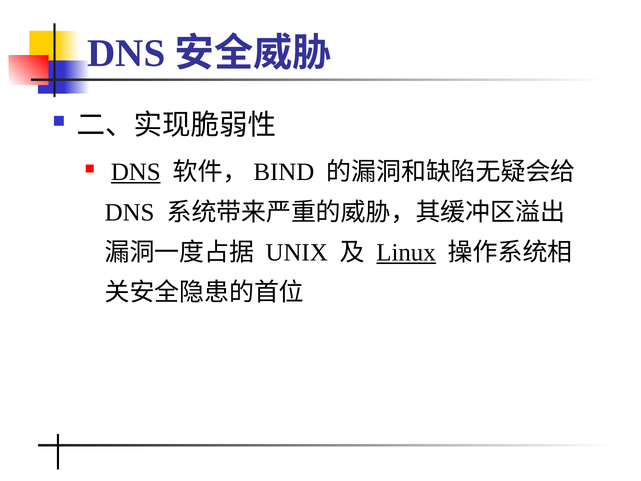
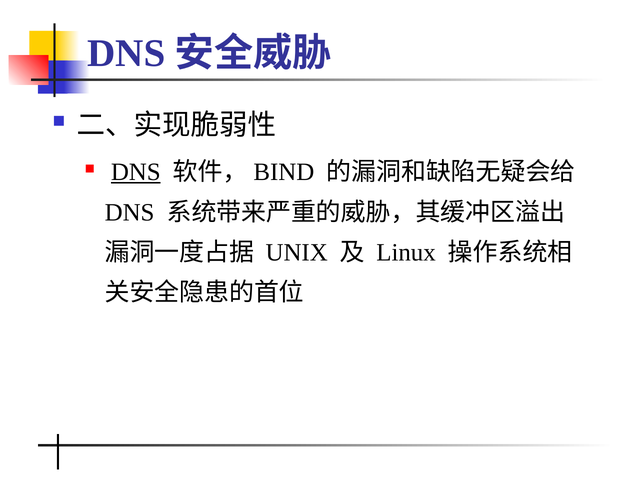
Linux underline: present -> none (406, 252)
